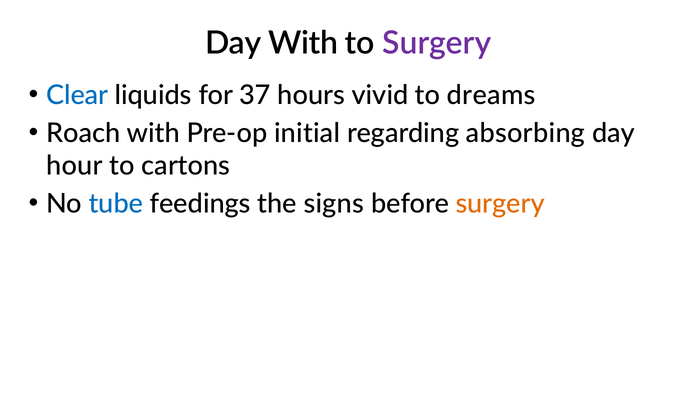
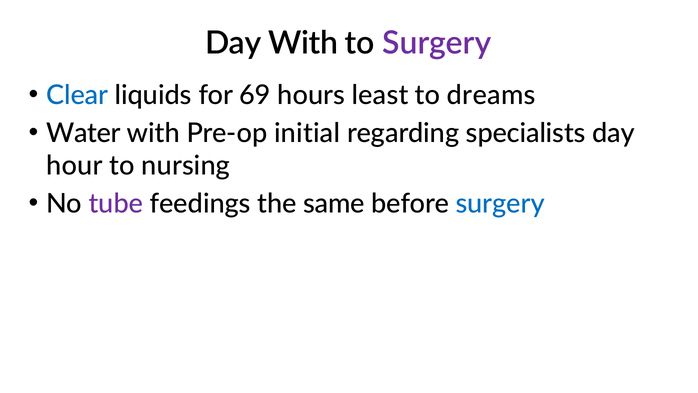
37: 37 -> 69 (255, 95)
vivid: vivid -> least (380, 95)
Roach: Roach -> Water (83, 133)
absorbing: absorbing -> specialists (526, 133)
cartons: cartons -> nursing (186, 166)
tube colour: blue -> purple (116, 204)
signs: signs -> same (334, 204)
surgery colour: orange -> blue (500, 204)
